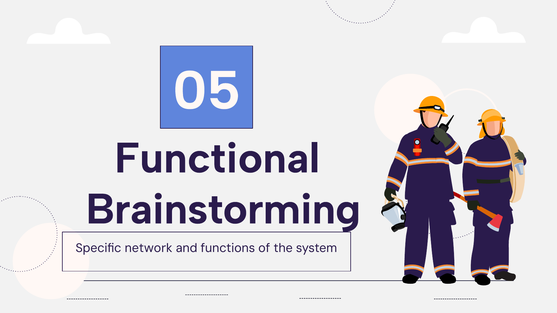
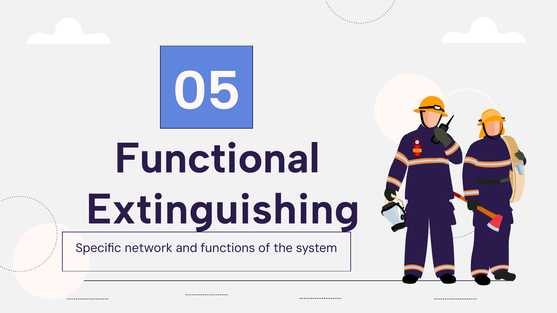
Brainstorming: Brainstorming -> Extinguishing (223, 210)
